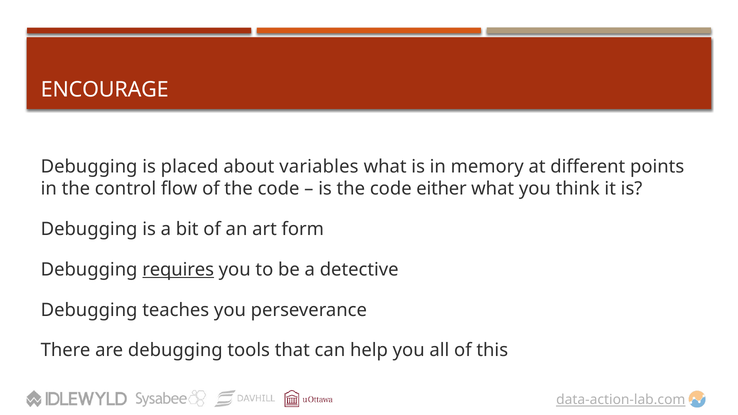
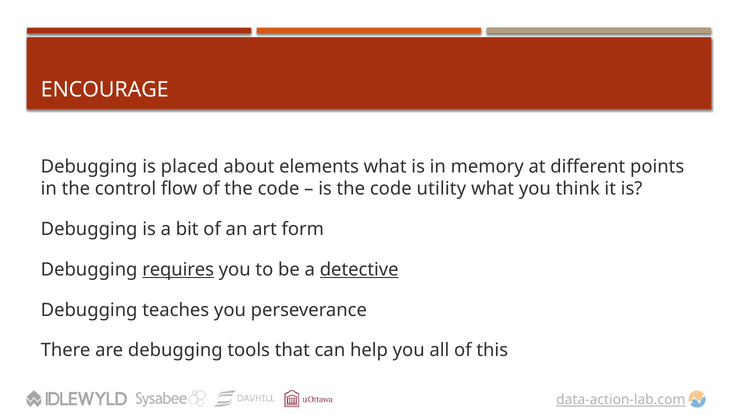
variables: variables -> elements (319, 167)
either: either -> utility (441, 189)
detective underline: none -> present (359, 270)
